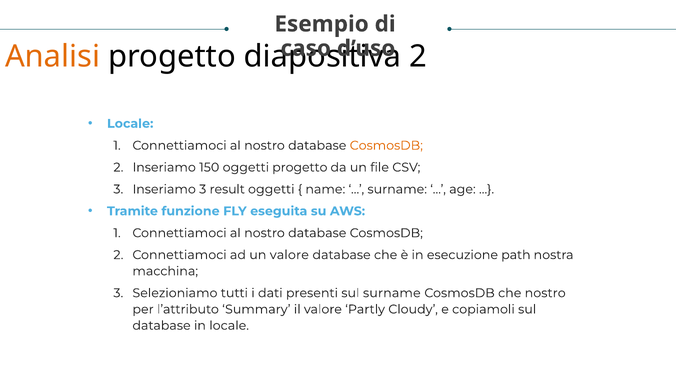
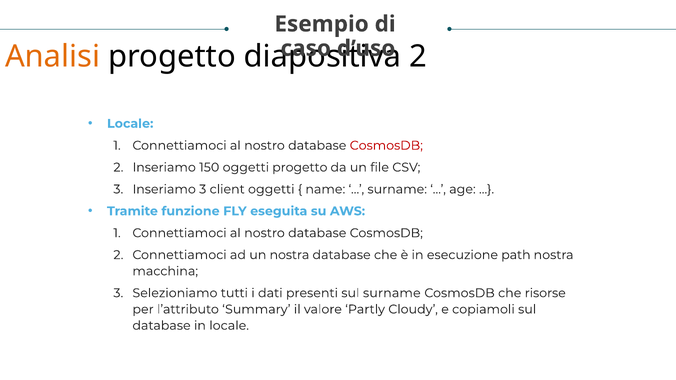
CosmosDB colour: orange -> red (386, 146)
result: result -> client (227, 189)
un valore: valore -> nostra (289, 255)
che nostro: nostro -> risorse (545, 293)
